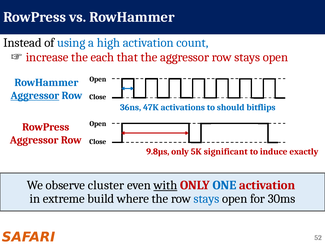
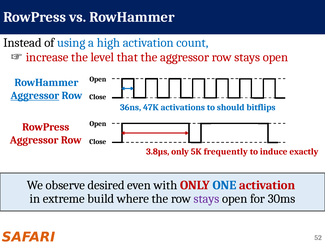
each: each -> level (102, 57)
9.8µs: 9.8µs -> 3.8µs (158, 152)
significant: significant -> frequently (226, 152)
cluster: cluster -> desired (106, 185)
with underline: present -> none (165, 185)
stays colour: blue -> purple (207, 199)
